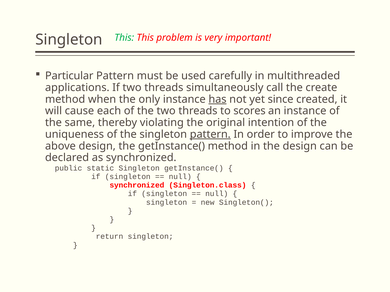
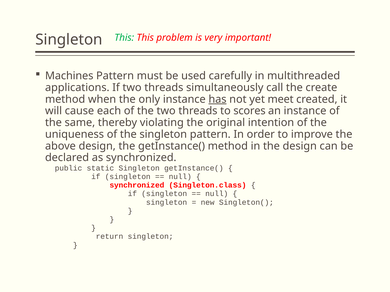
Particular: Particular -> Machines (69, 76)
since: since -> meet (281, 99)
pattern underline: present -> none (210, 134)
